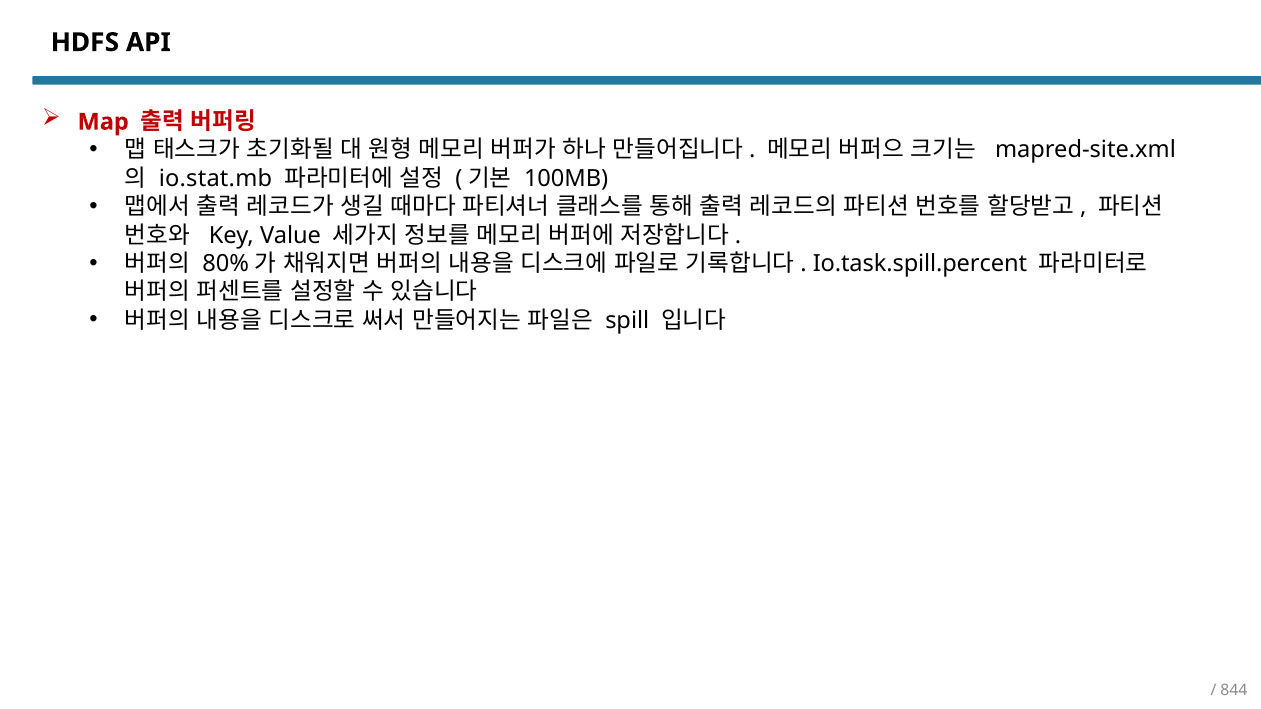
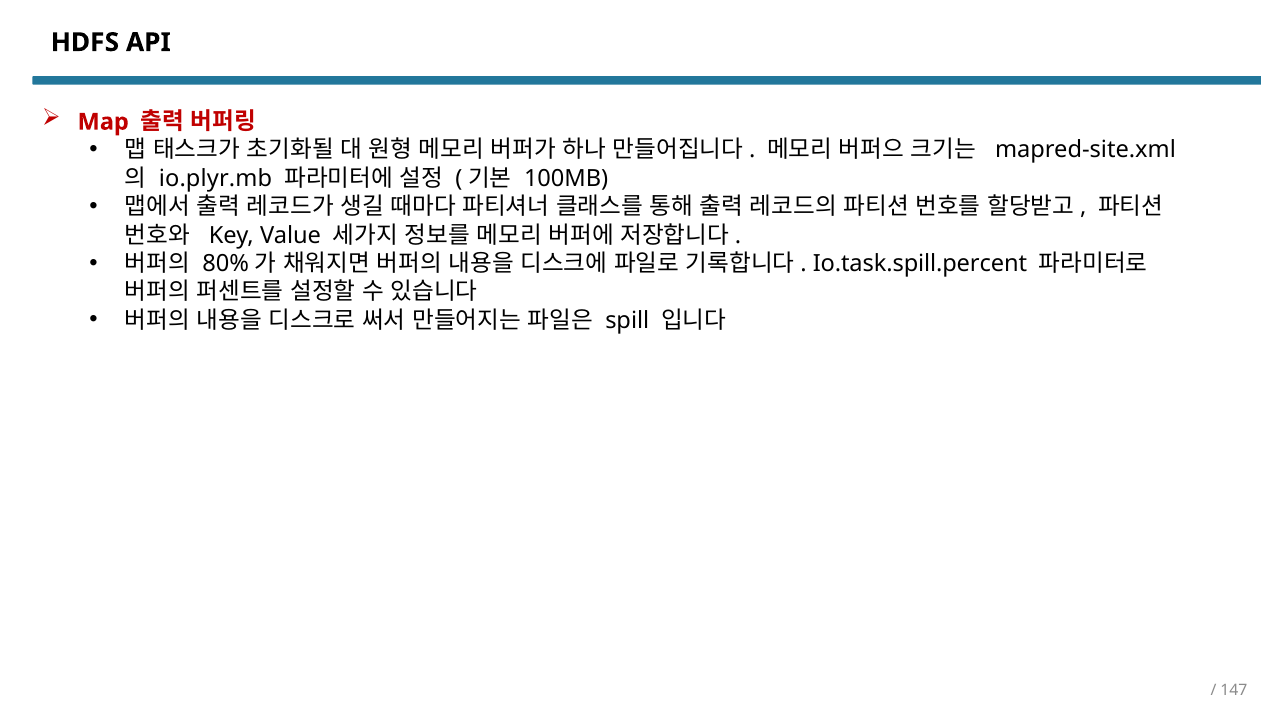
io.stat.mb: io.stat.mb -> io.plyr.mb (216, 179)
844: 844 -> 147 (1234, 691)
